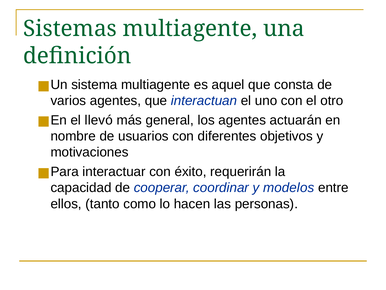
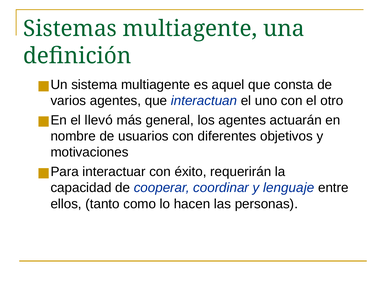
modelos: modelos -> lenguaje (289, 187)
